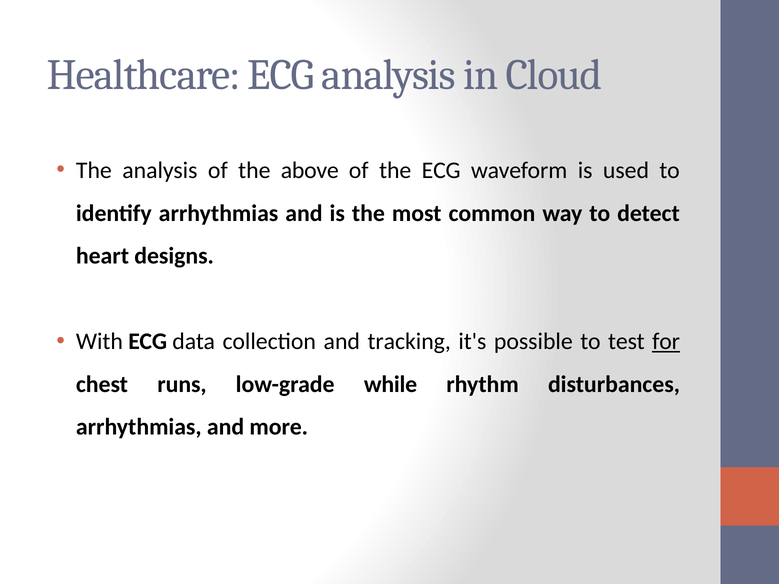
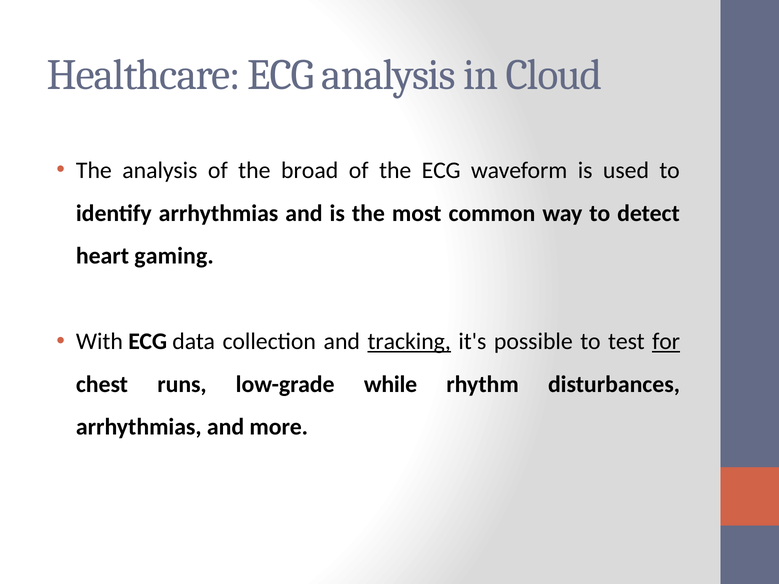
above: above -> broad (310, 170)
designs: designs -> gaming (174, 256)
tracking underline: none -> present (409, 342)
